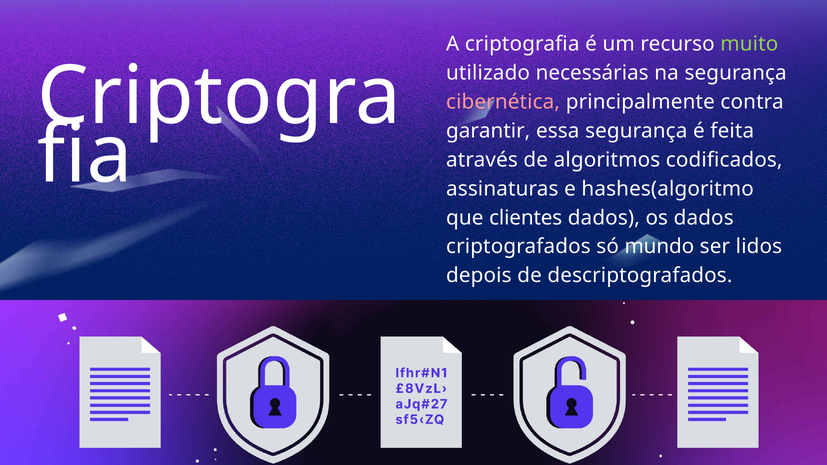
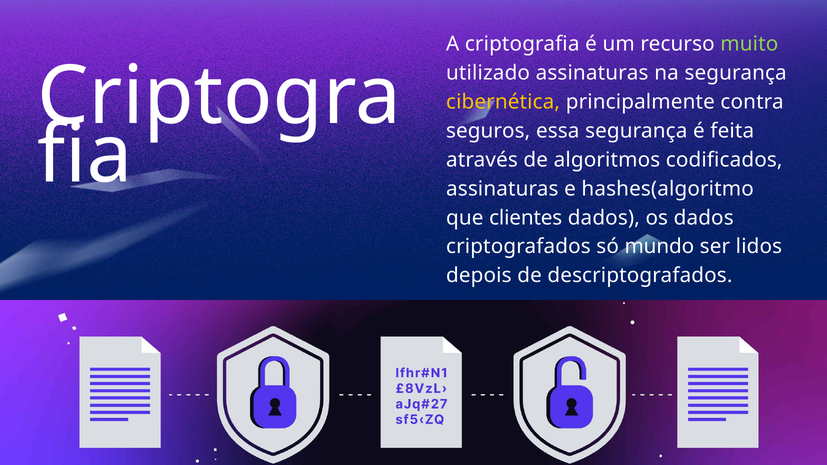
utilizado necessárias: necessárias -> assinaturas (592, 73)
cibernética colour: pink -> yellow (503, 102)
garantir: garantir -> seguros (488, 131)
